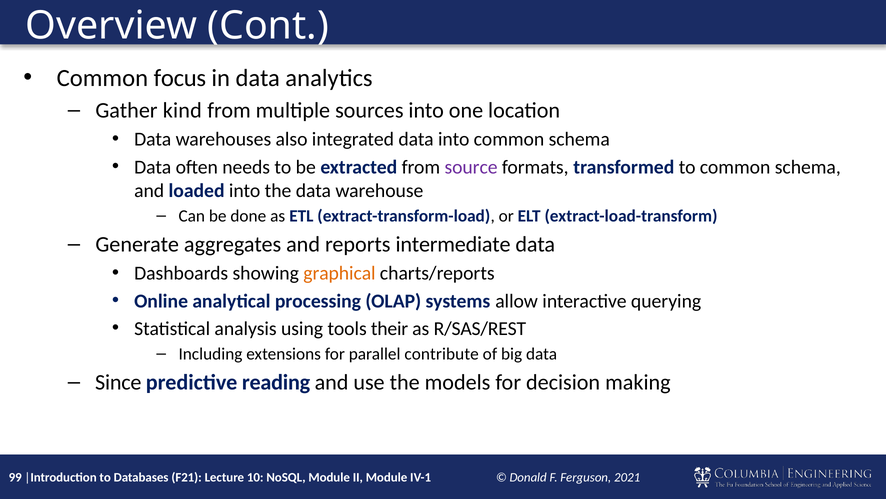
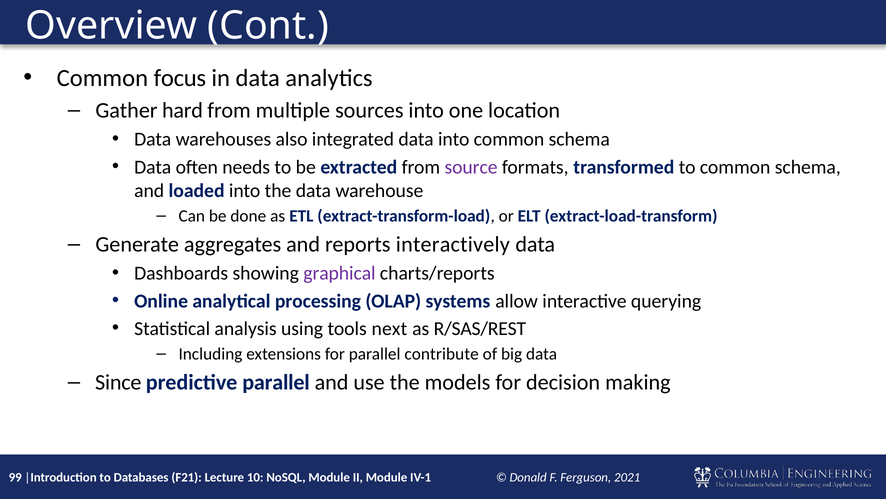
kind: kind -> hard (182, 110)
intermediate: intermediate -> interactively (453, 244)
graphical colour: orange -> purple (339, 273)
their: their -> next (389, 328)
predictive reading: reading -> parallel (276, 382)
